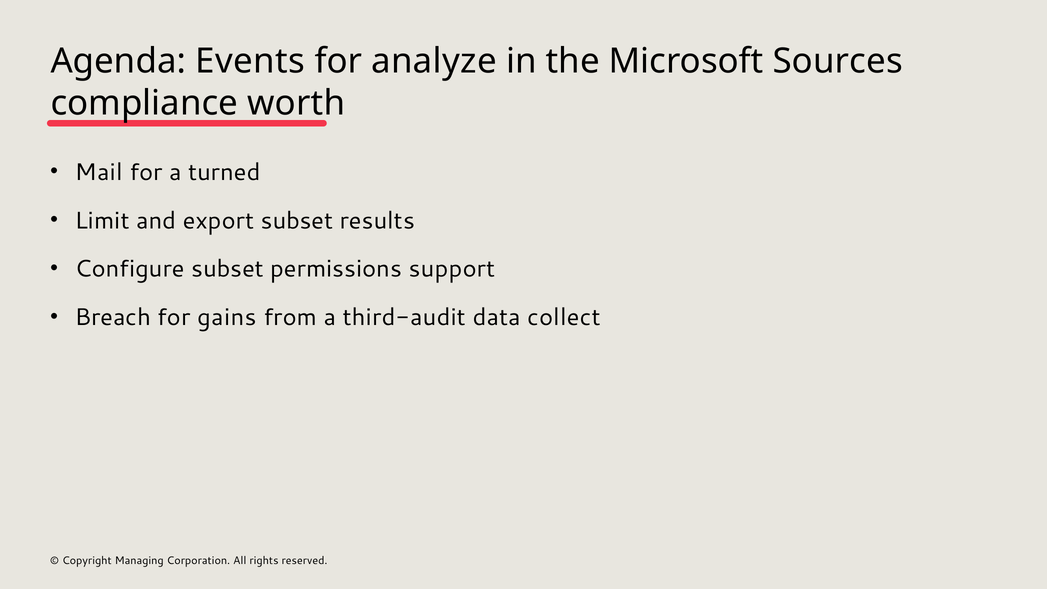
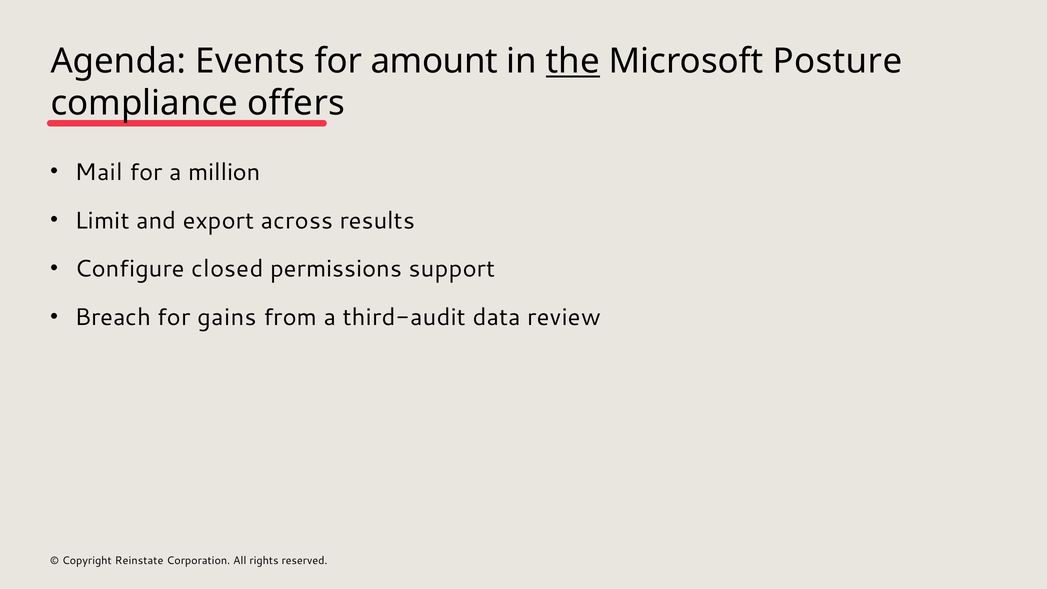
analyze: analyze -> amount (434, 61)
the underline: none -> present (573, 61)
Sources: Sources -> Posture (838, 61)
worth: worth -> offers (296, 103)
turned: turned -> million (224, 172)
export subset: subset -> across (297, 221)
Configure subset: subset -> closed (227, 269)
collect: collect -> review (564, 317)
Managing: Managing -> Reinstate (139, 561)
